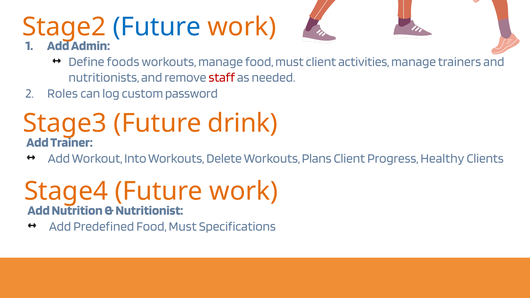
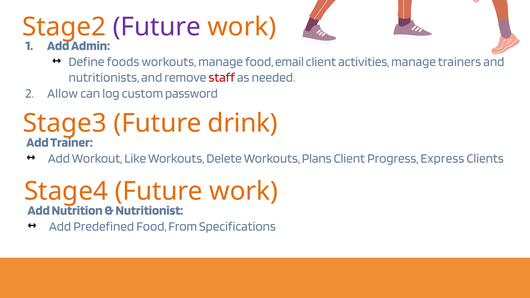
Future colour: blue -> purple (157, 27)
manage food must: must -> email (289, 62)
Roles: Roles -> Allow (63, 94)
Into: Into -> Like (135, 158)
Healthy: Healthy -> Express (442, 158)
Predefined Food Must: Must -> From (183, 226)
